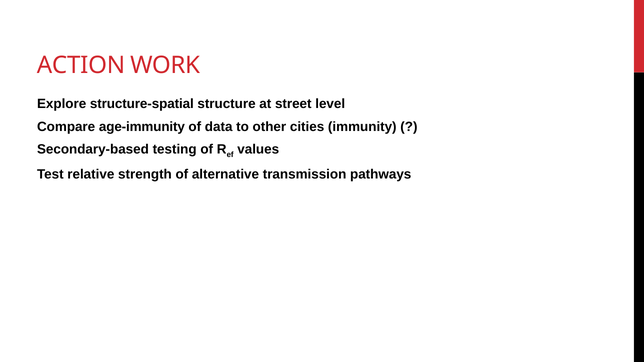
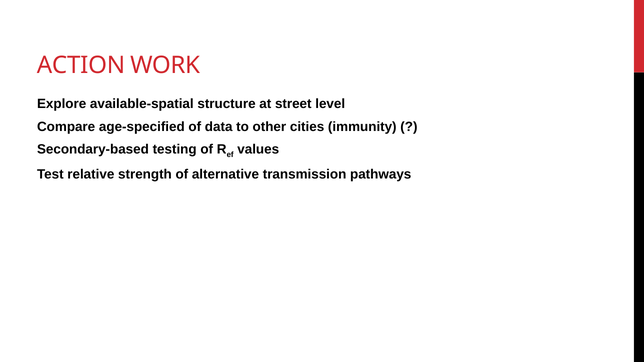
structure-spatial: structure-spatial -> available-spatial (142, 104)
age-immunity: age-immunity -> age-specified (142, 127)
